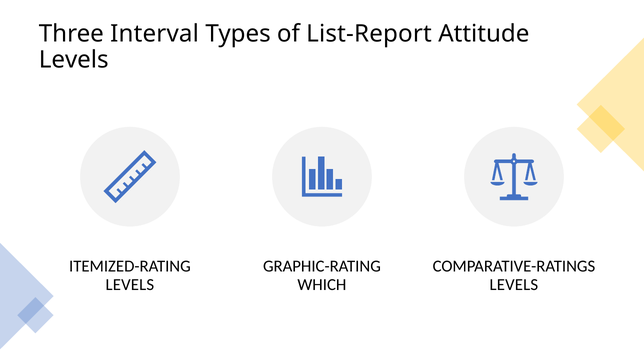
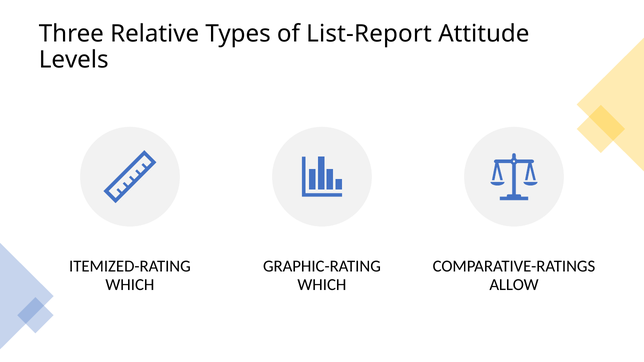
Interval: Interval -> Relative (155, 34)
LEVELS: LEVELS -> WHICH (130, 285)
LEVELS: LEVELS -> ALLOW (514, 285)
